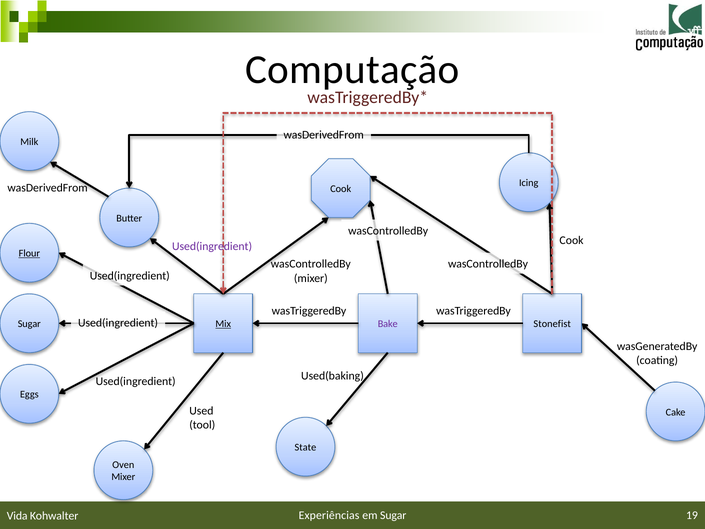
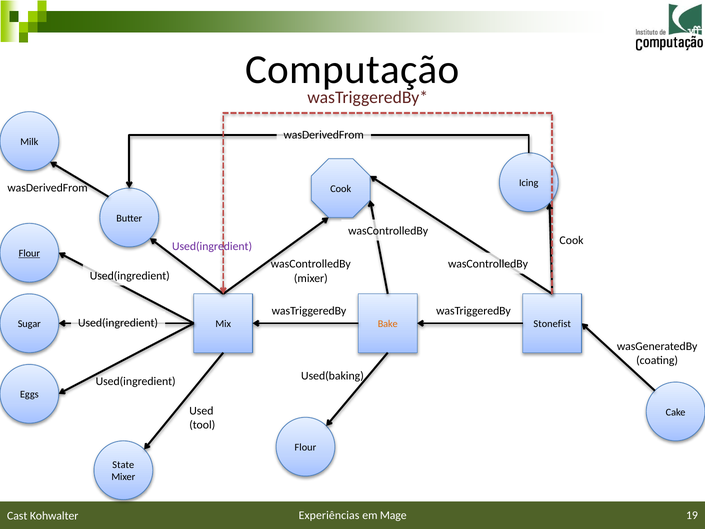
Mix underline: present -> none (223, 324)
Bake colour: purple -> orange (388, 324)
State: State -> Flour (305, 447)
Oven: Oven -> State (123, 465)
em Sugar: Sugar -> Mage (393, 515)
Vida: Vida -> Cast (17, 515)
